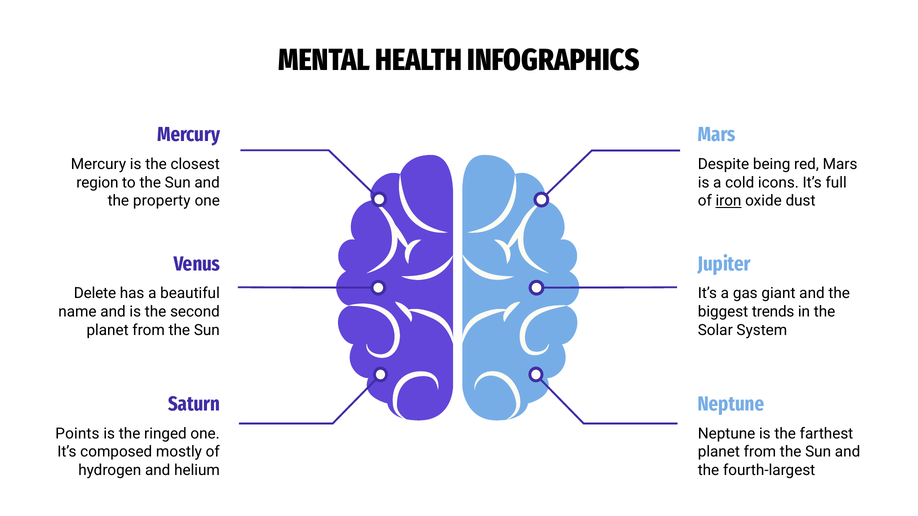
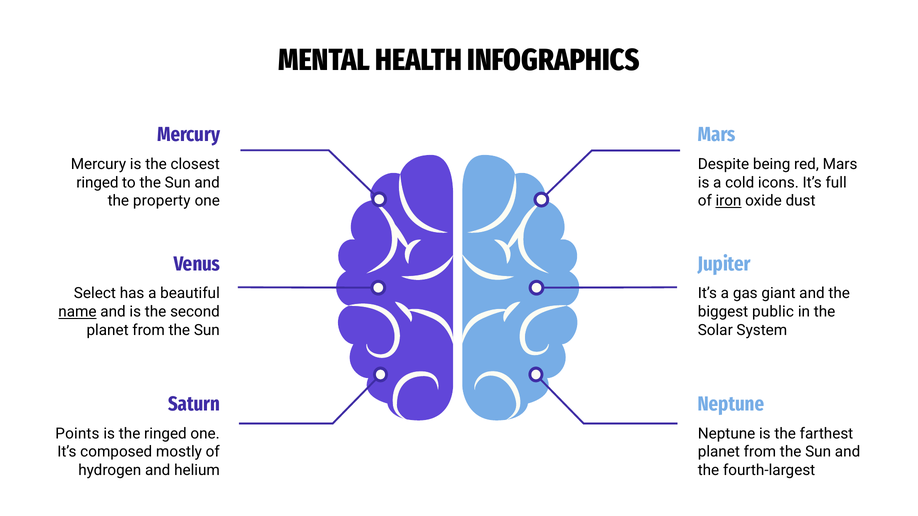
region: region -> ringed (97, 183)
Delete: Delete -> Select (95, 294)
name underline: none -> present (77, 312)
trends: trends -> public (773, 312)
